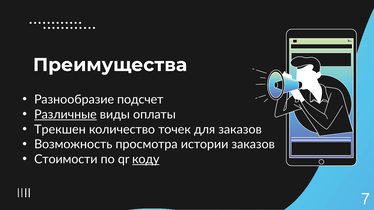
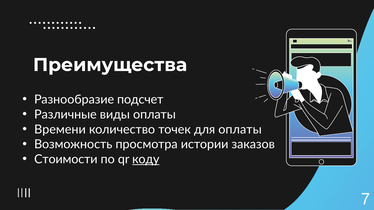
Различные underline: present -> none (65, 115)
Трекшен: Трекшен -> Времени (60, 130)
для заказов: заказов -> оплаты (240, 130)
